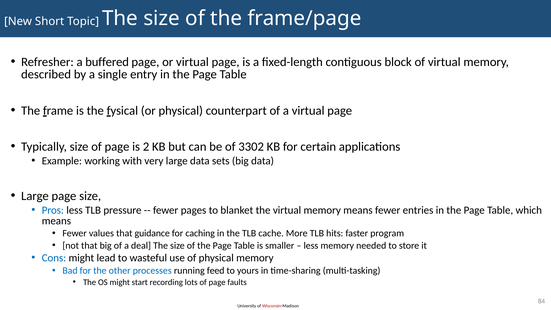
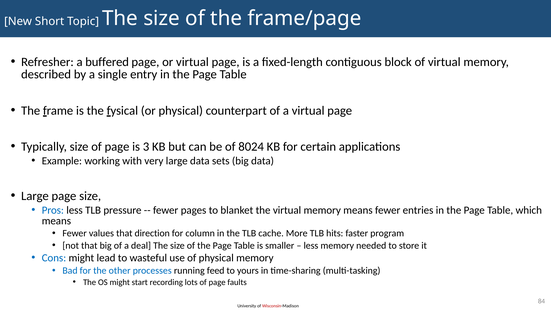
2: 2 -> 3 (146, 147)
3302: 3302 -> 8024 (251, 147)
guidance: guidance -> direction (152, 233)
caching: caching -> column (200, 233)
